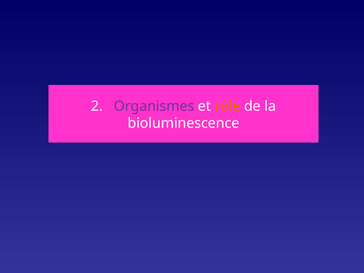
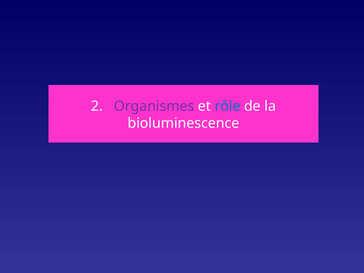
rôle colour: orange -> blue (228, 106)
